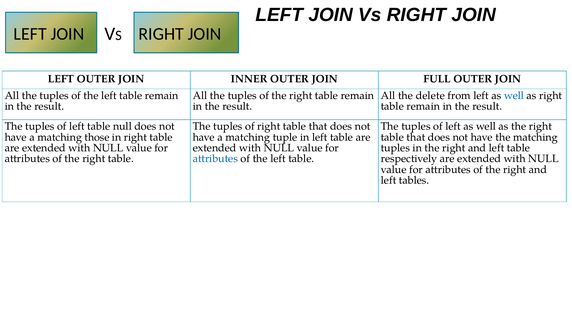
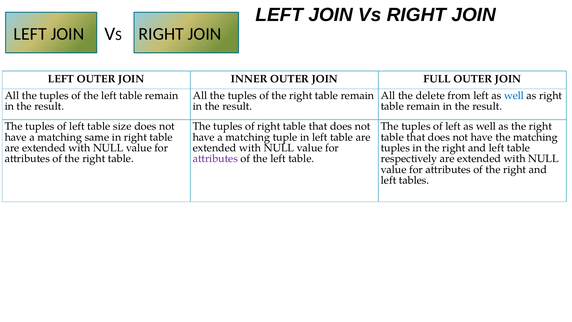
table null: null -> size (122, 126)
those: those -> same (97, 137)
attributes colour: blue -> purple (215, 159)
